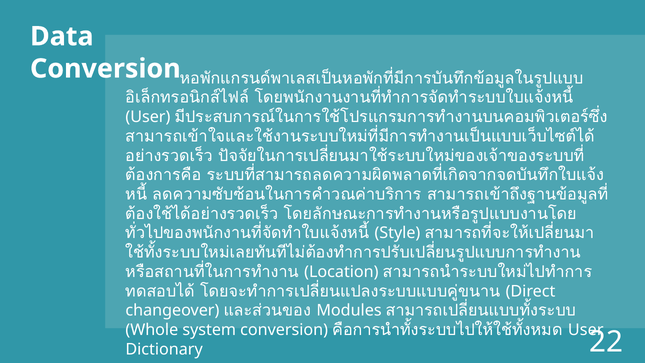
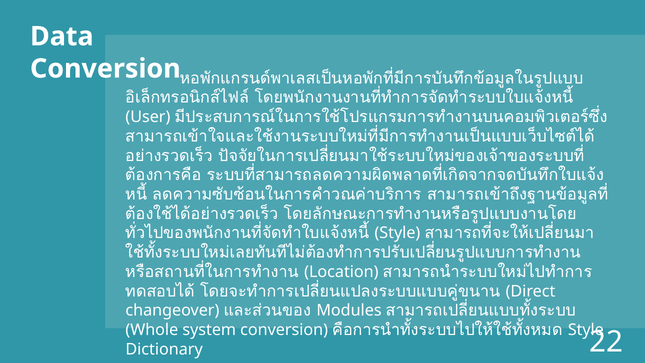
User: User -> Style (586, 330)
